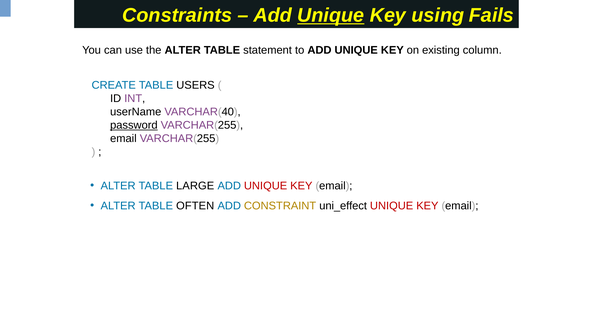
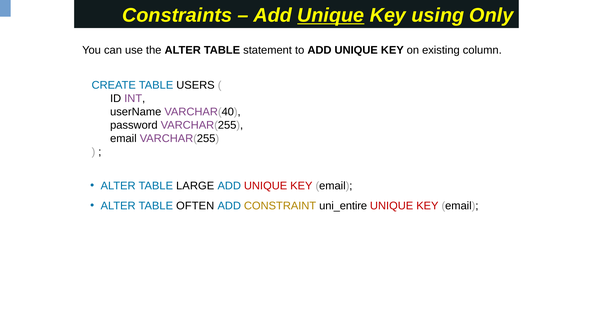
Fails: Fails -> Only (491, 15)
password underline: present -> none (134, 125)
uni_effect: uni_effect -> uni_entire (343, 206)
